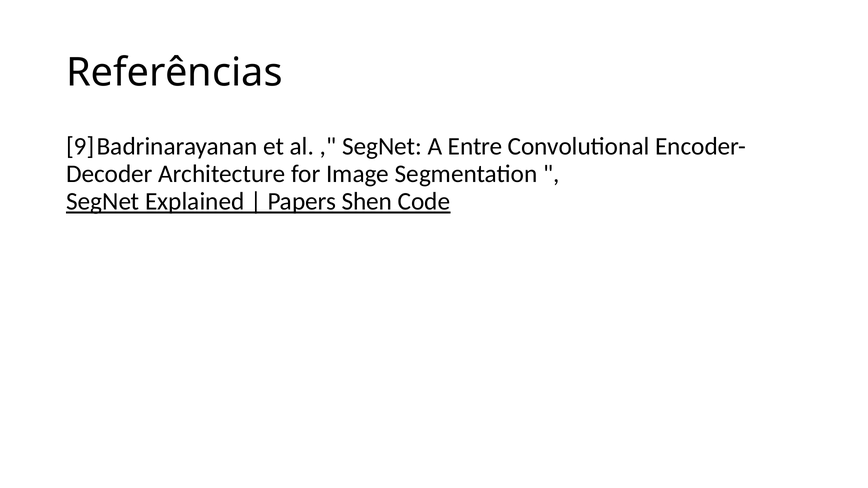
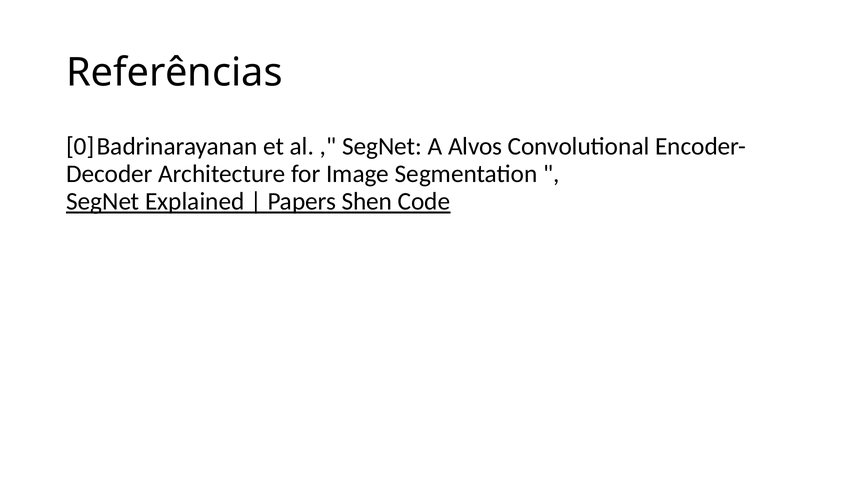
9: 9 -> 0 (80, 147)
Entre: Entre -> Alvos (475, 147)
